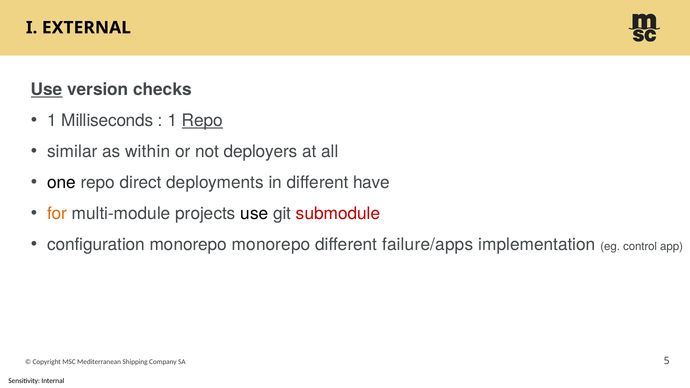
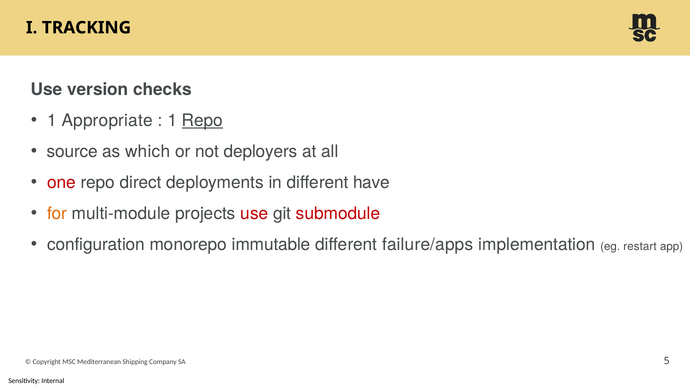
EXTERNAL: EXTERNAL -> TRACKING (86, 28)
Use underline: present -> none (47, 90)
Milliseconds: Milliseconds -> Appropriate (107, 121)
similar: similar -> source (72, 152)
within: within -> which (148, 152)
one colour: black -> red (62, 183)
use colour: black -> red (254, 214)
monorepo monorepo: monorepo -> immutable (271, 245)
control: control -> restart (640, 247)
